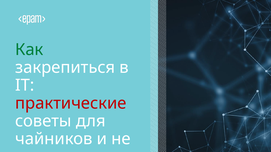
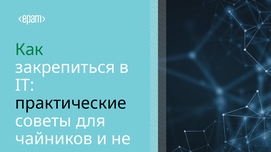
практические colour: red -> black (71, 103)
